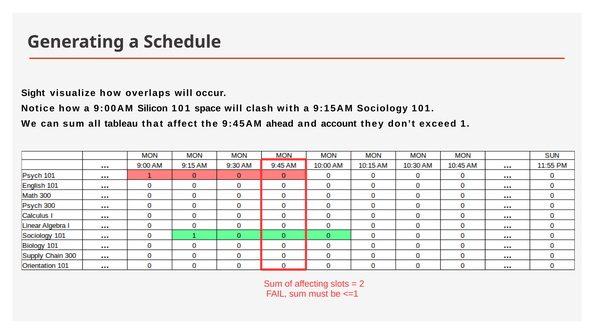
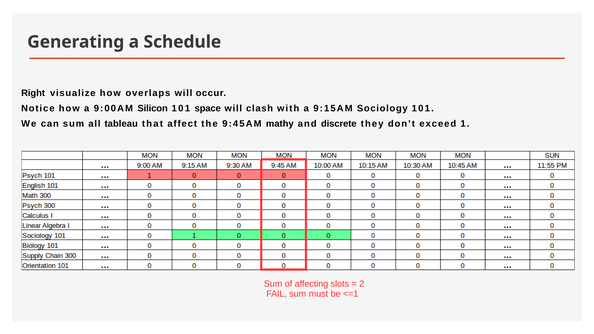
Sight: Sight -> Right (33, 93)
ahead: ahead -> mathy (280, 124)
account: account -> discrete (339, 124)
